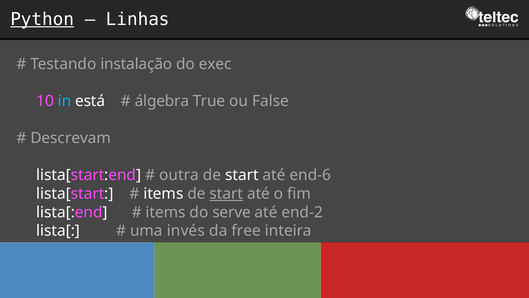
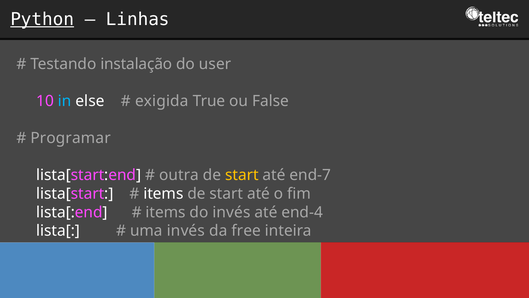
exec: exec -> user (215, 64)
está: está -> else (90, 101)
álgebra: álgebra -> exigida (162, 101)
Descrevam: Descrevam -> Programar (71, 138)
start colour: white -> yellow (242, 175)
end-6: end-6 -> end-7 (310, 175)
start underline: present -> none (226, 193)
do serve: serve -> invés (231, 212)
end-2: end-2 -> end-4 (302, 212)
